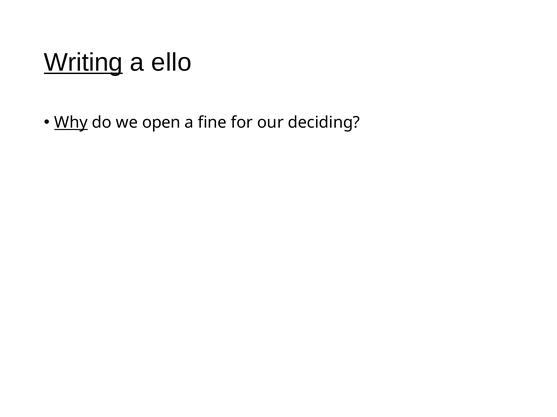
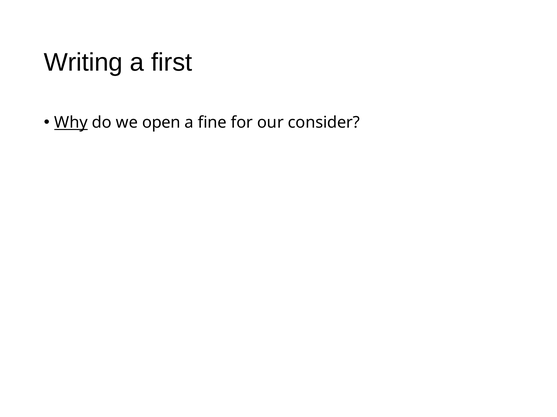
Writing underline: present -> none (83, 62)
ello: ello -> first (172, 62)
deciding: deciding -> consider (324, 123)
